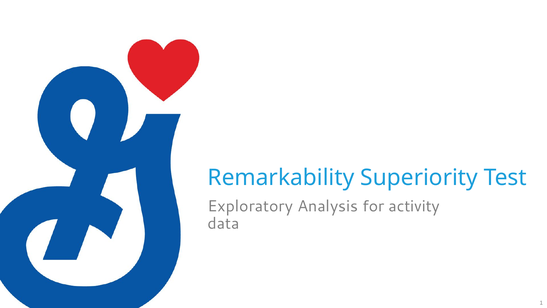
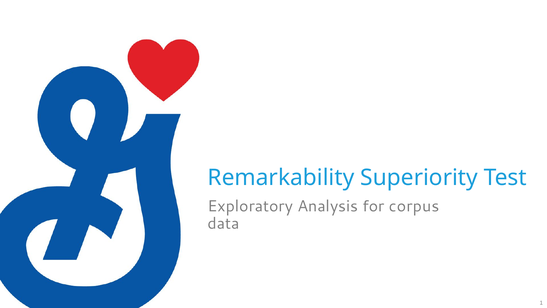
activity: activity -> corpus (414, 206)
